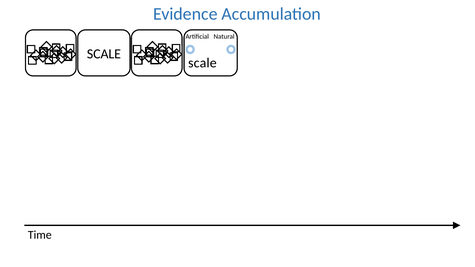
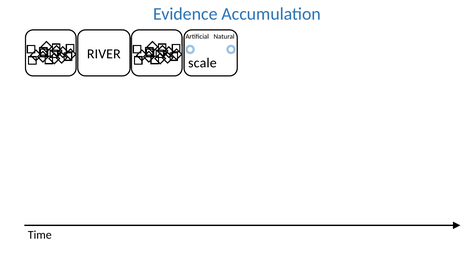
SCALE: SCALE -> RIVER (104, 54)
